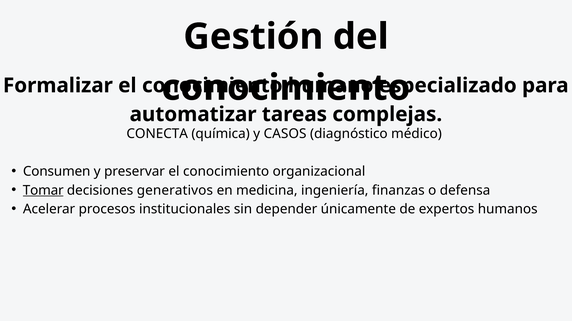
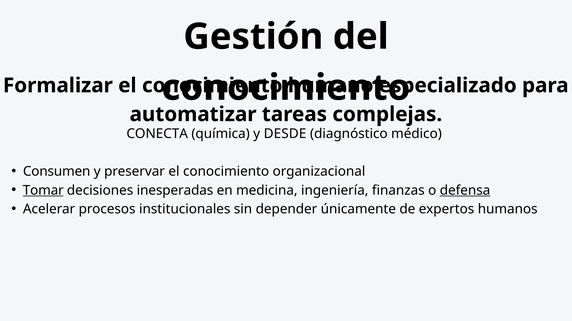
CASOS: CASOS -> DESDE (285, 134)
generativos: generativos -> inesperadas (175, 191)
defensa underline: none -> present (465, 191)
